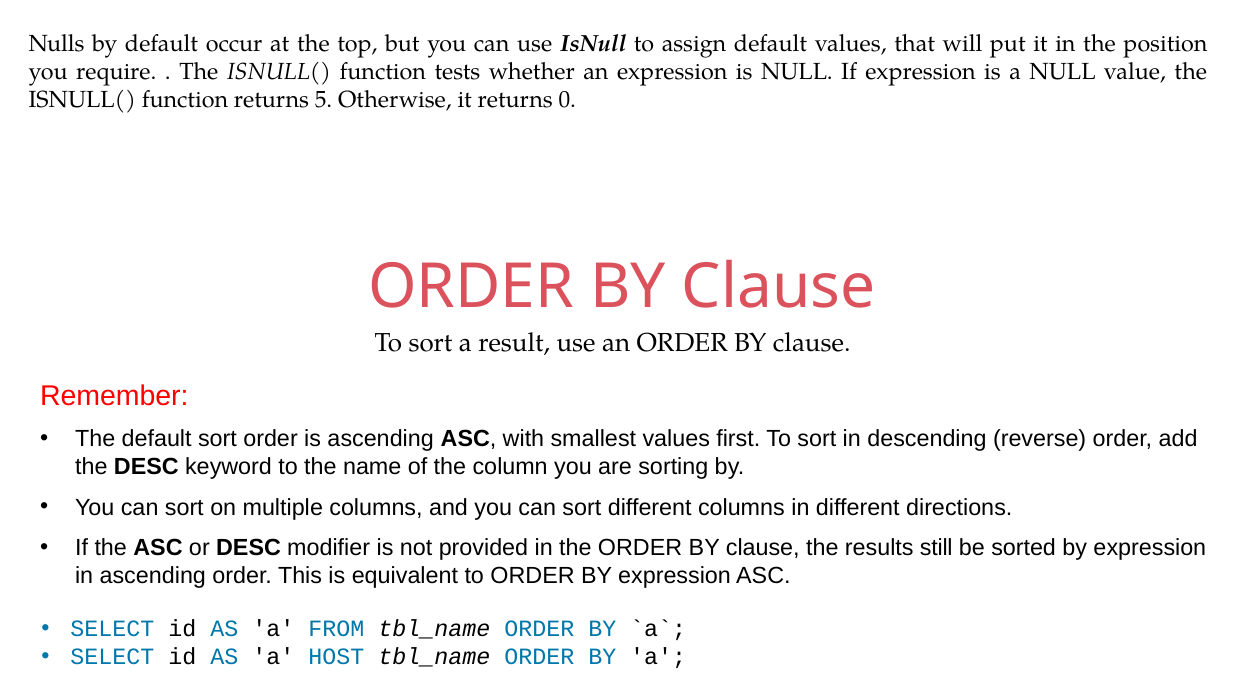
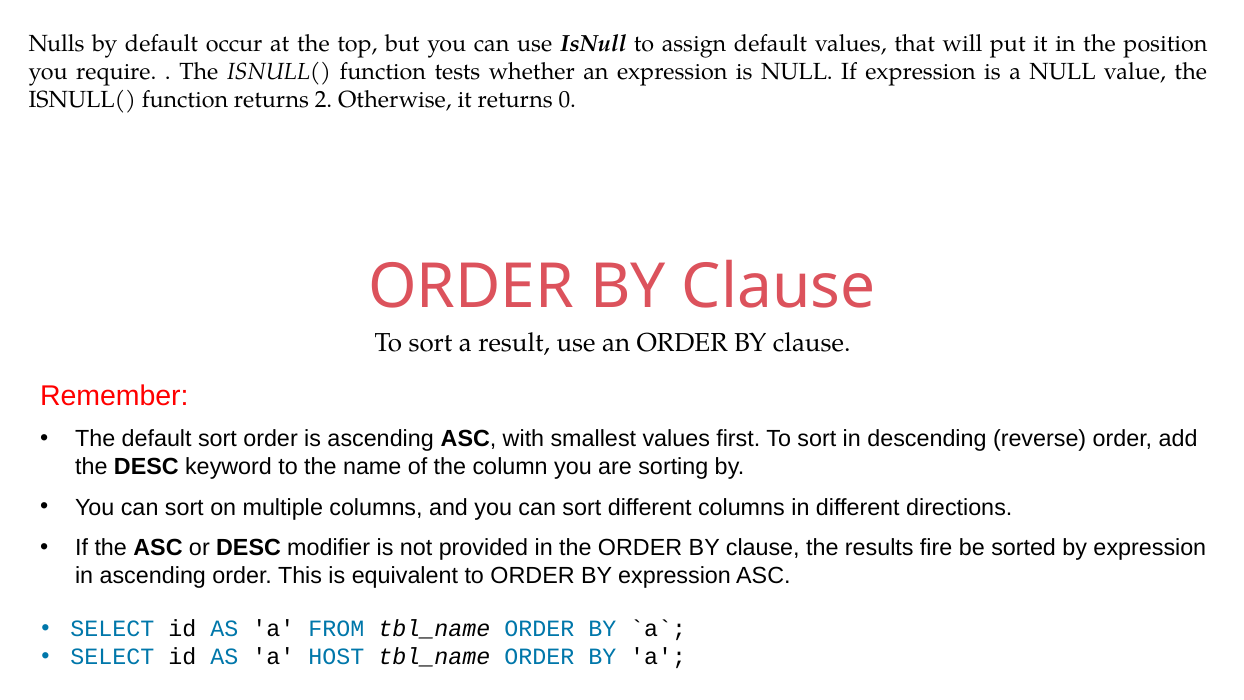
5: 5 -> 2 (324, 100)
still: still -> fire (936, 548)
